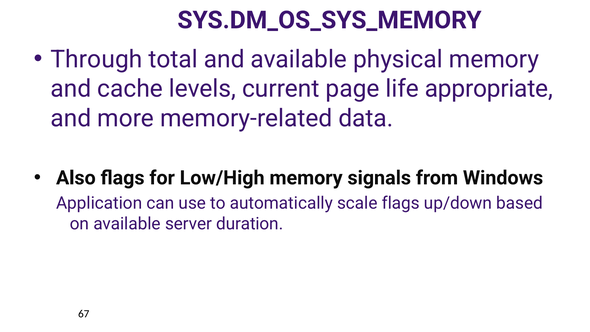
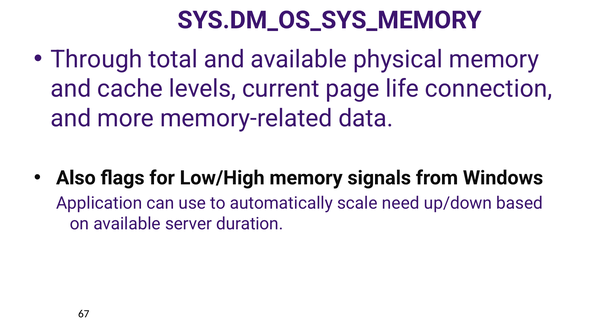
appropriate: appropriate -> connection (489, 89)
scale flags: flags -> need (401, 203)
